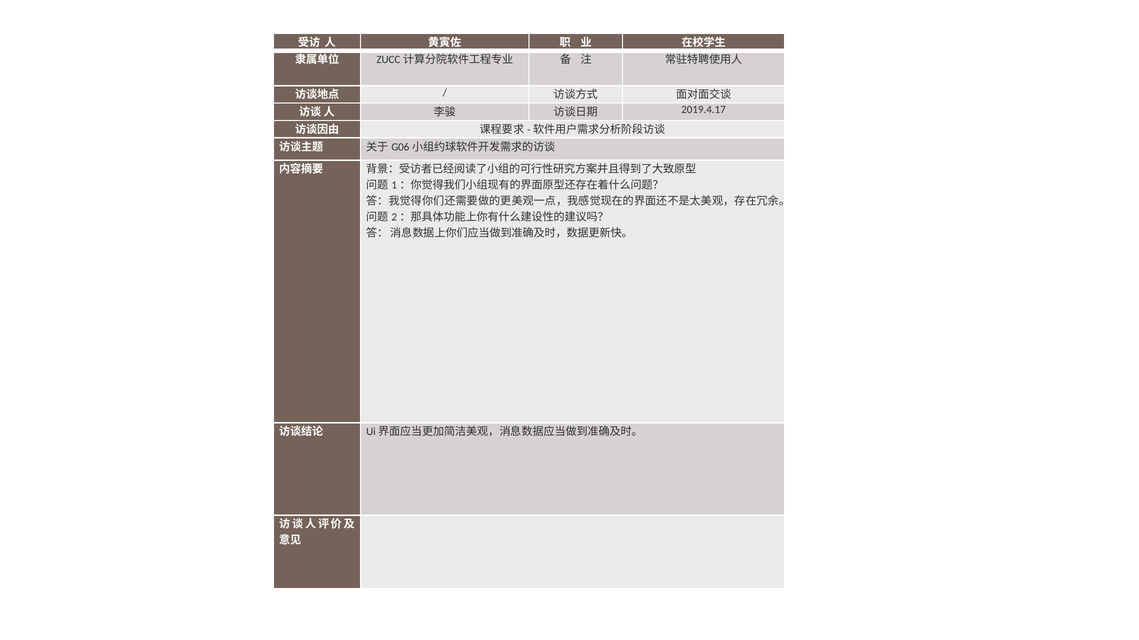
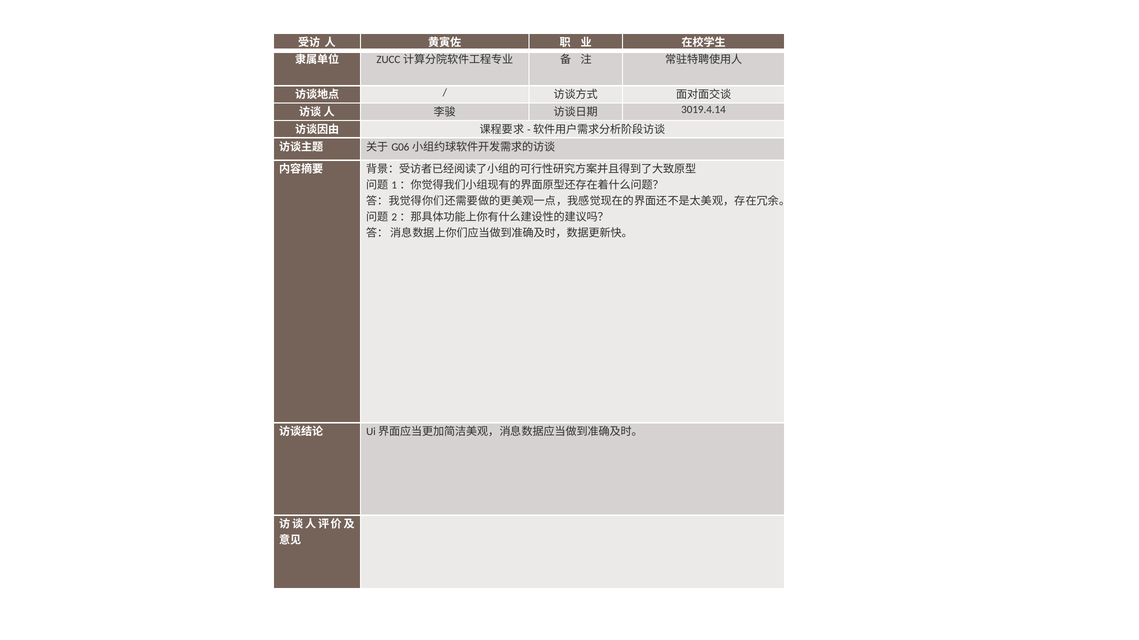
2019.4.17: 2019.4.17 -> 3019.4.14 (704, 110)
